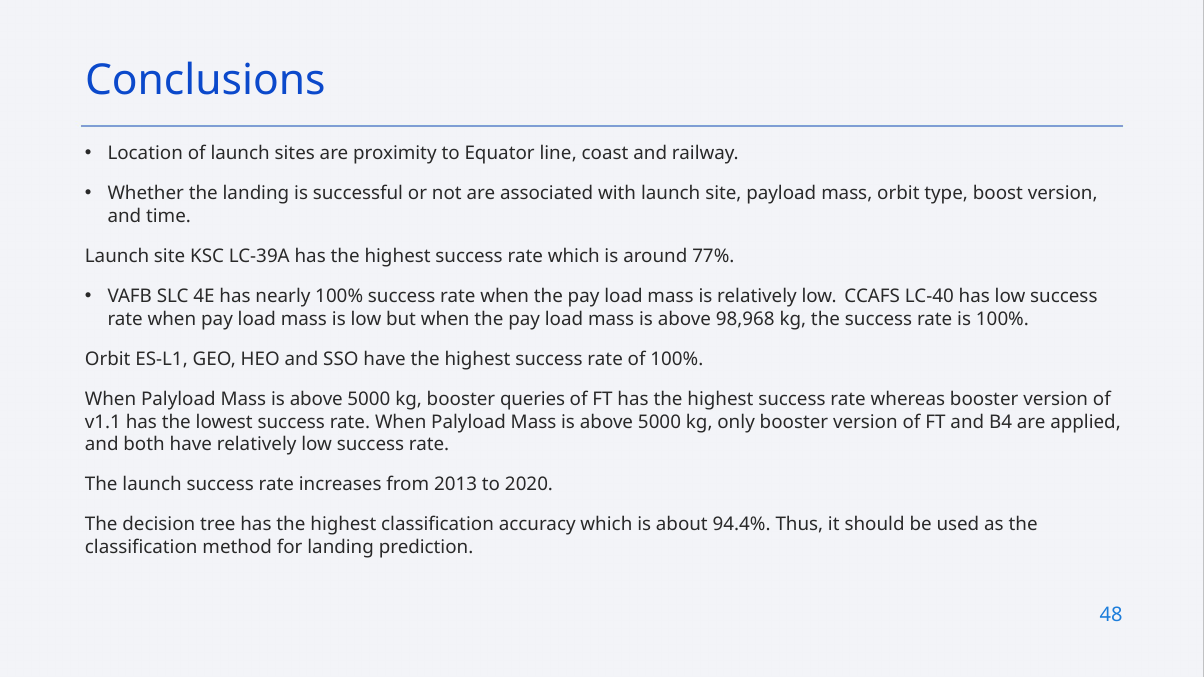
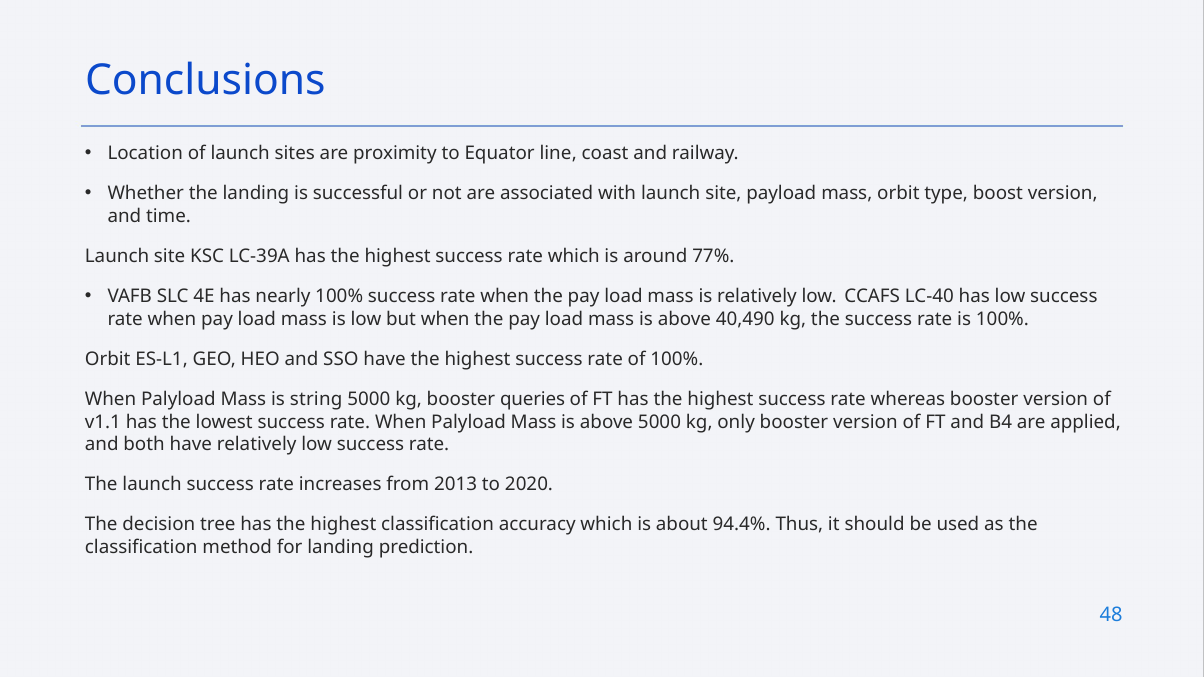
98,968: 98,968 -> 40,490 (745, 319)
above: above -> string (316, 399)
